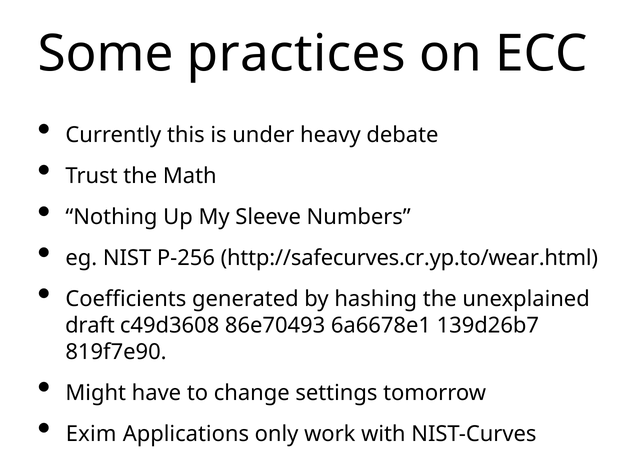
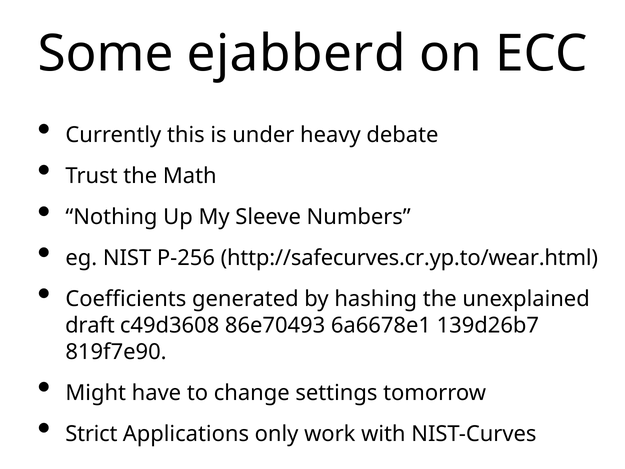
practices: practices -> ejabberd (296, 54)
Exim: Exim -> Strict (91, 434)
